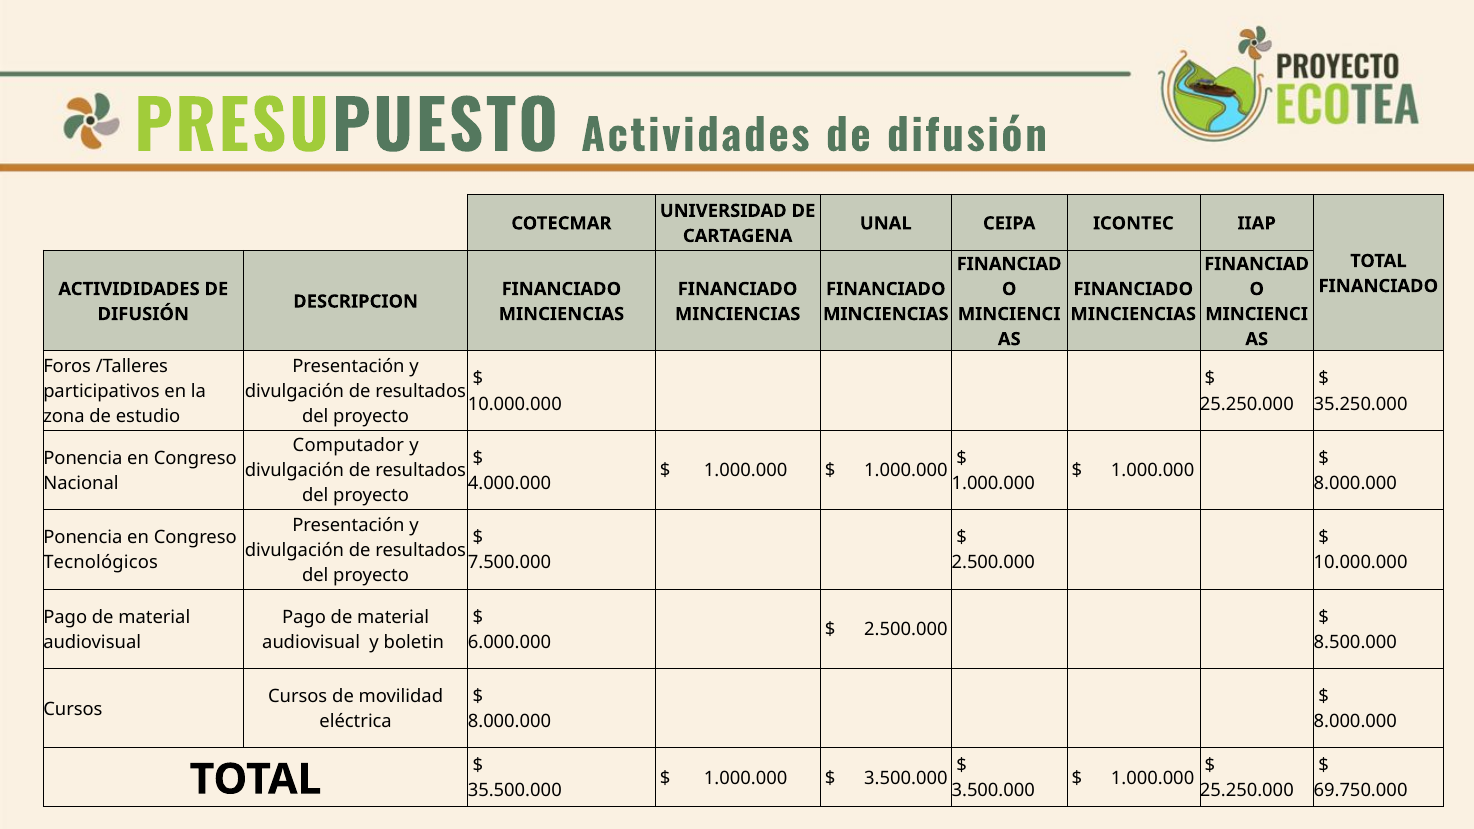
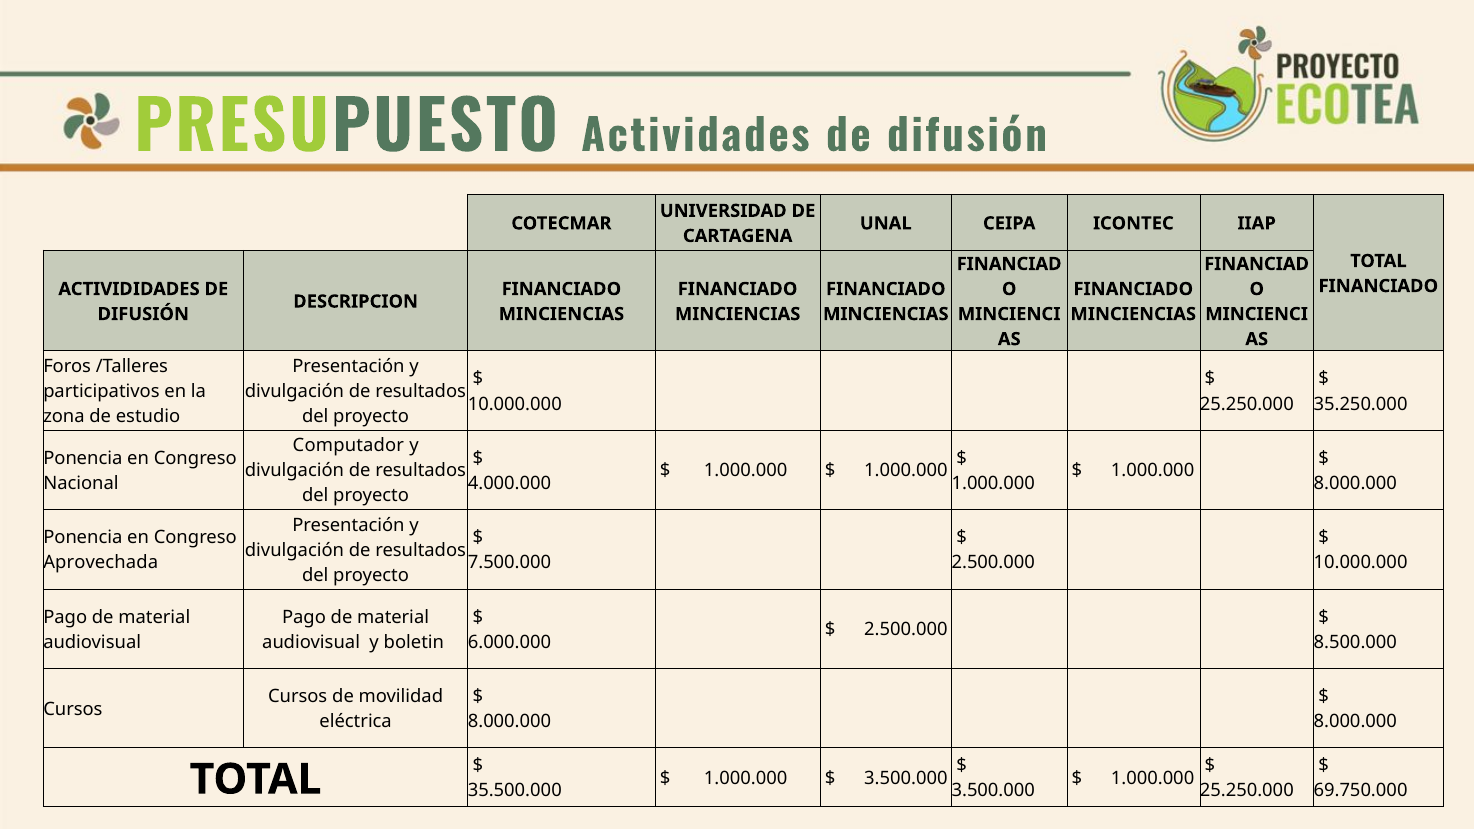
Tecnológicos: Tecnológicos -> Aprovechada (101, 563)
